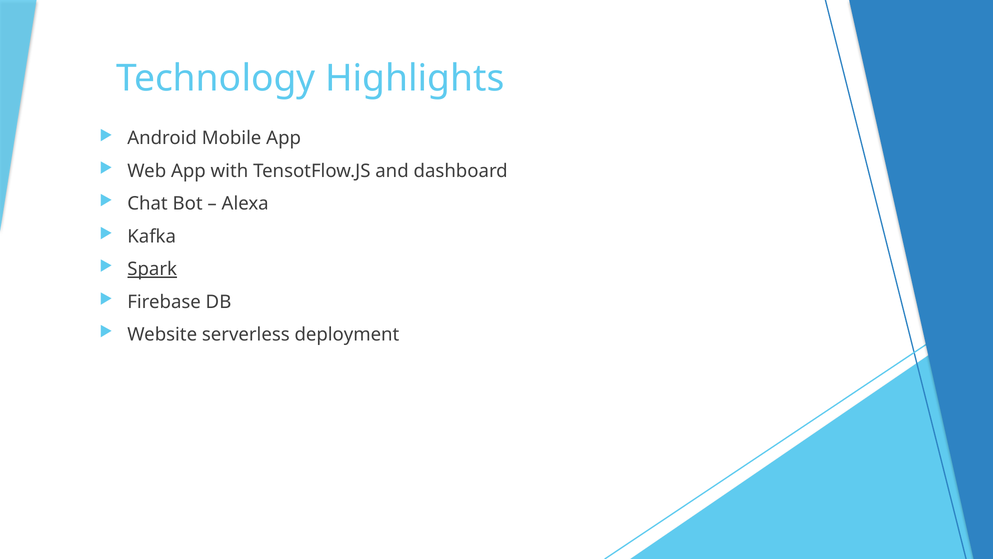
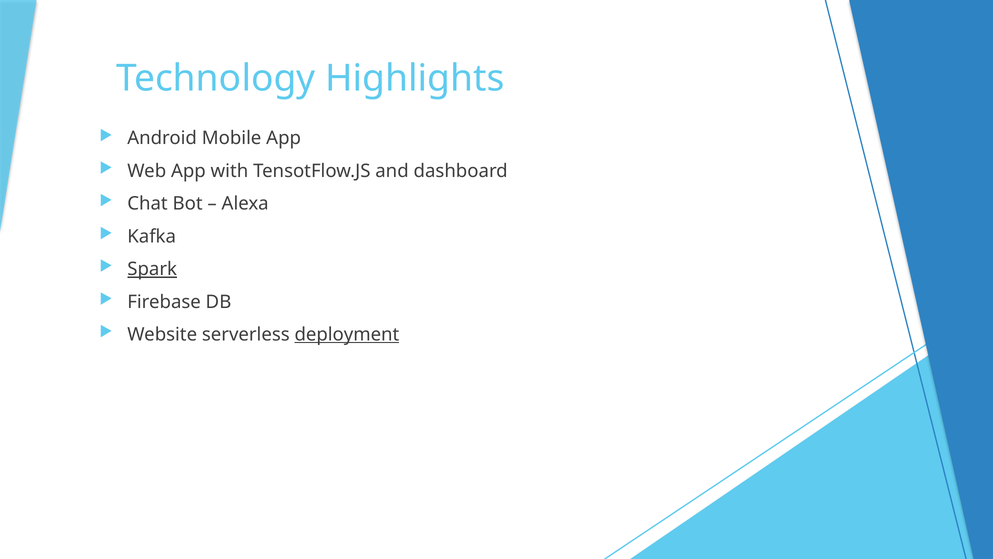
deployment underline: none -> present (347, 334)
